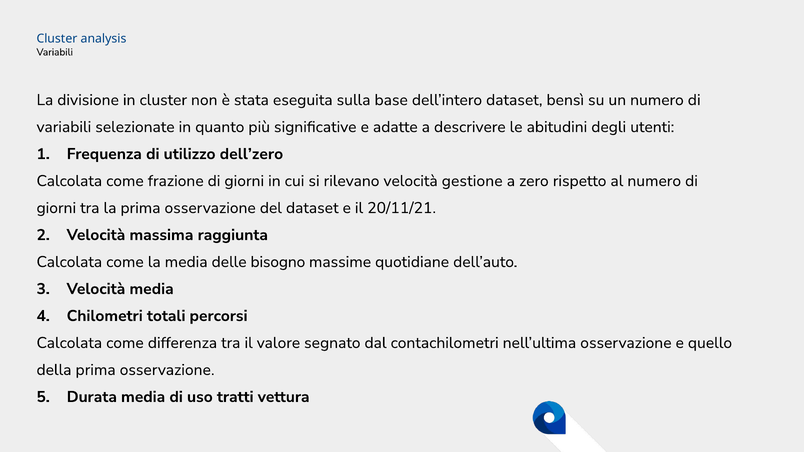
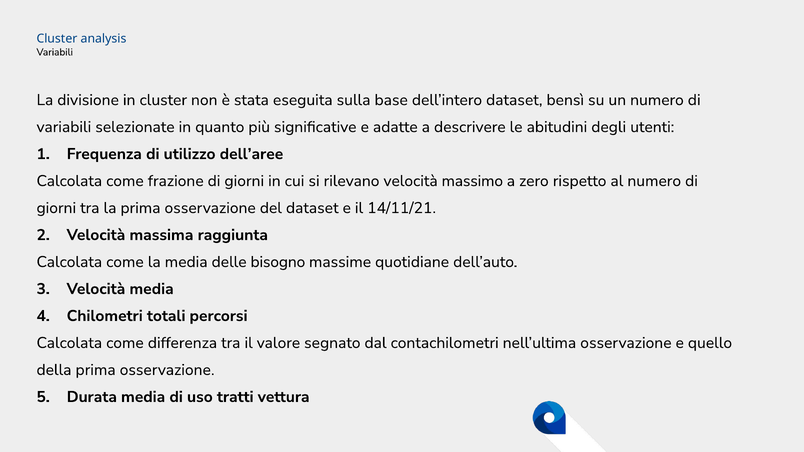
dell’zero: dell’zero -> dell’aree (251, 154)
gestione: gestione -> massimo (472, 181)
20/11/21: 20/11/21 -> 14/11/21 (402, 208)
